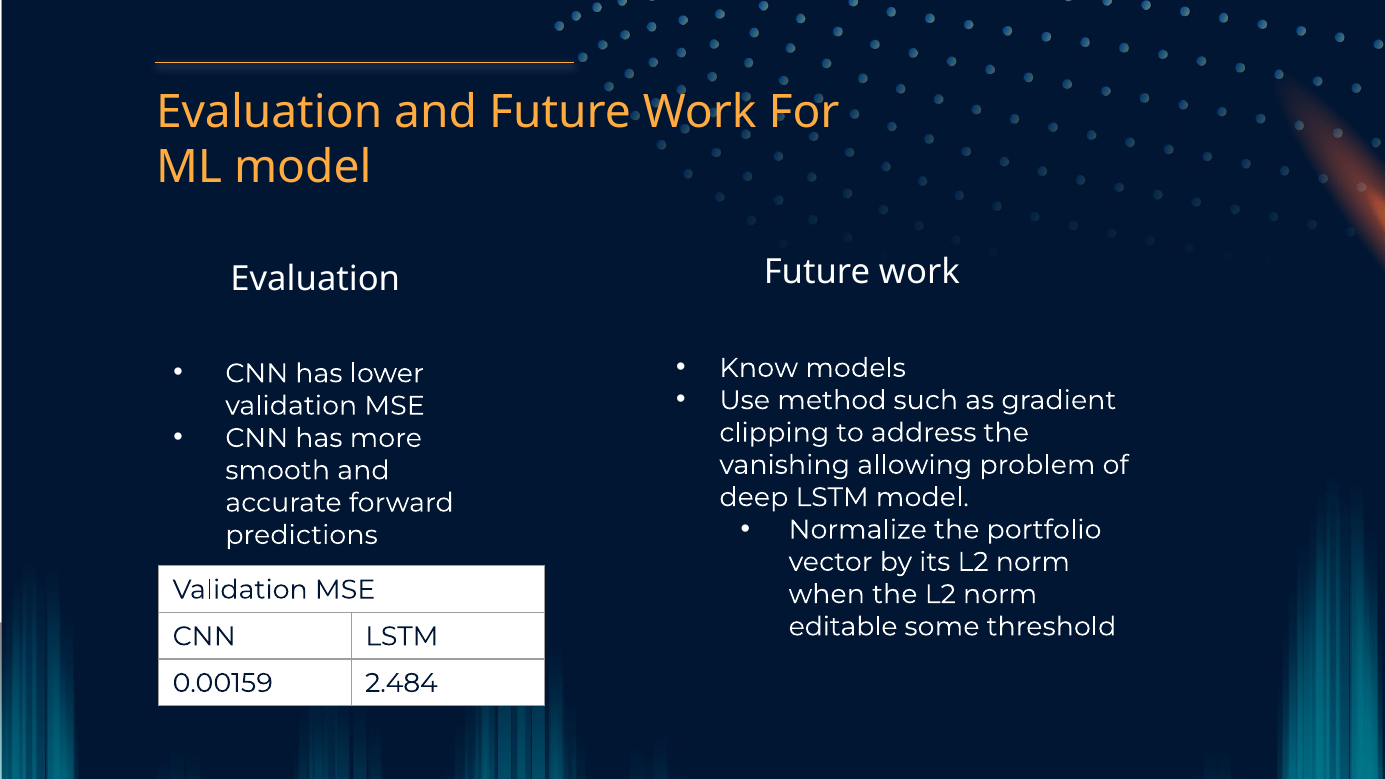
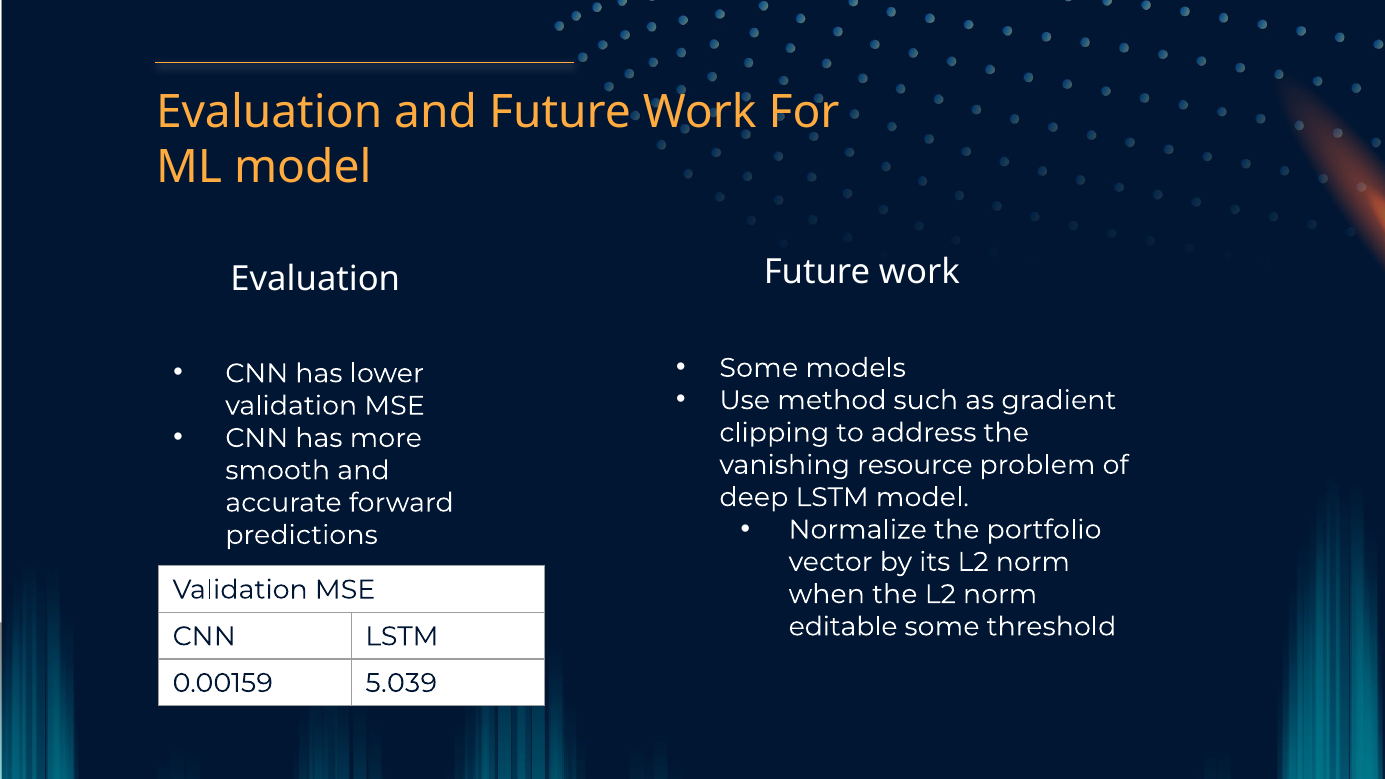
Know: Know -> Some (759, 368)
allowing: allowing -> resource (915, 465)
2.484: 2.484 -> 5.039 (401, 683)
